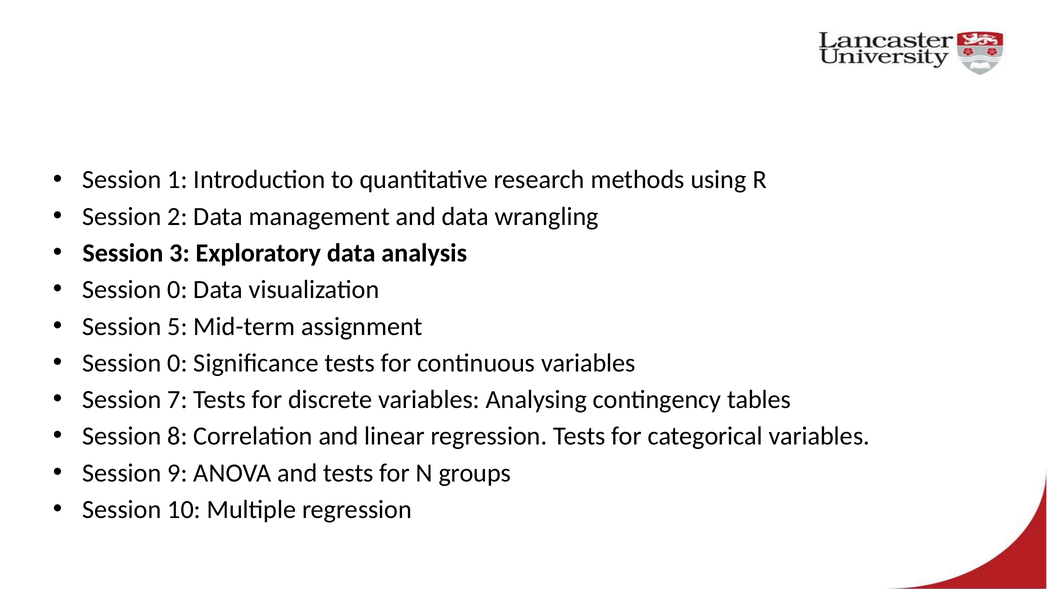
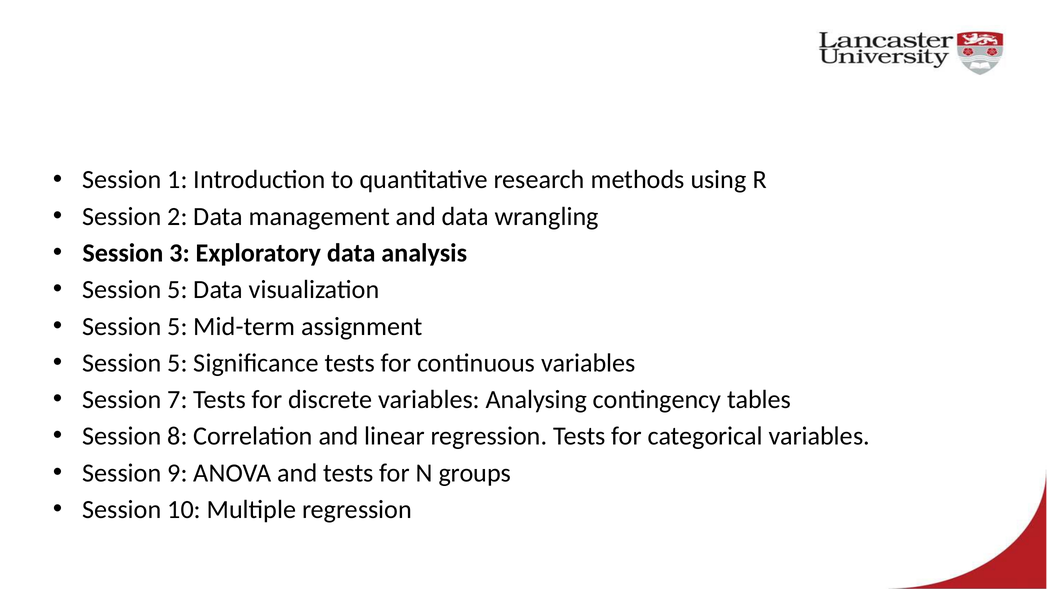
0: 0 -> 5 (177, 290)
0: 0 -> 5 (177, 363)
